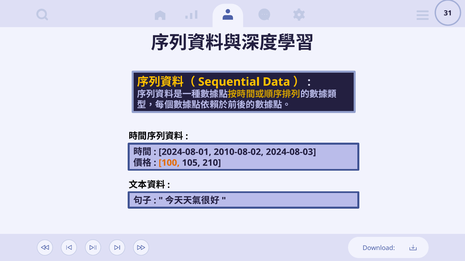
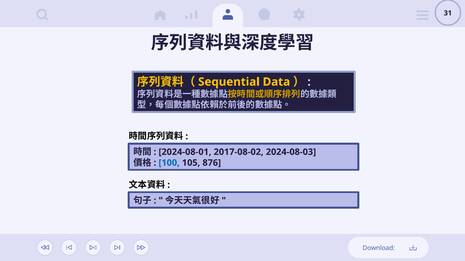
2010-08-02: 2010-08-02 -> 2017-08-02 (239, 152)
100 colour: orange -> blue (169, 163)
210: 210 -> 876 (212, 163)
